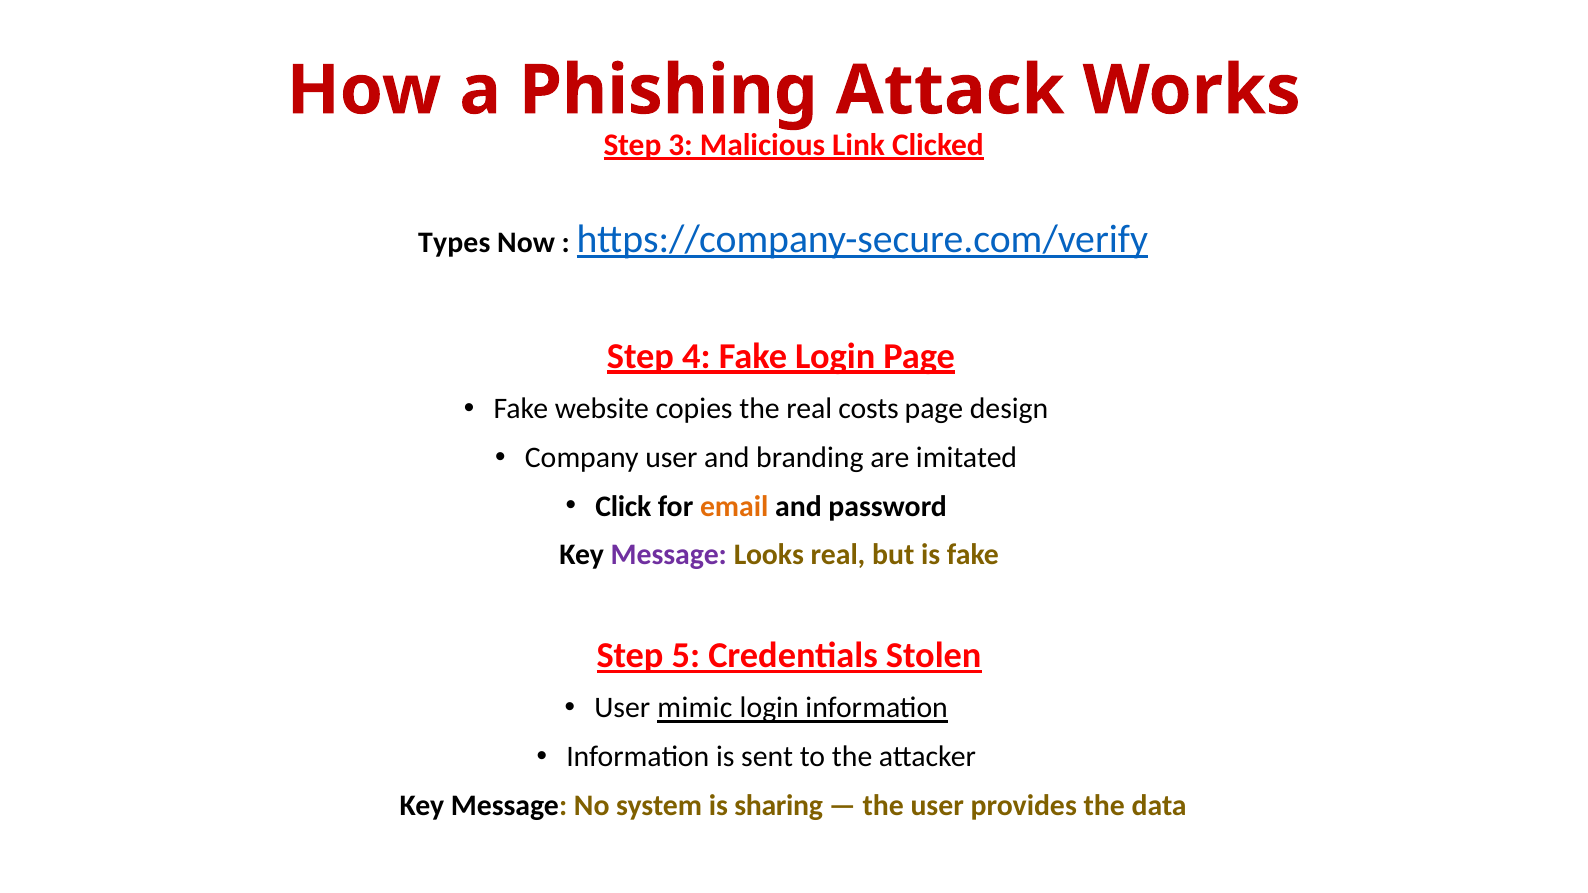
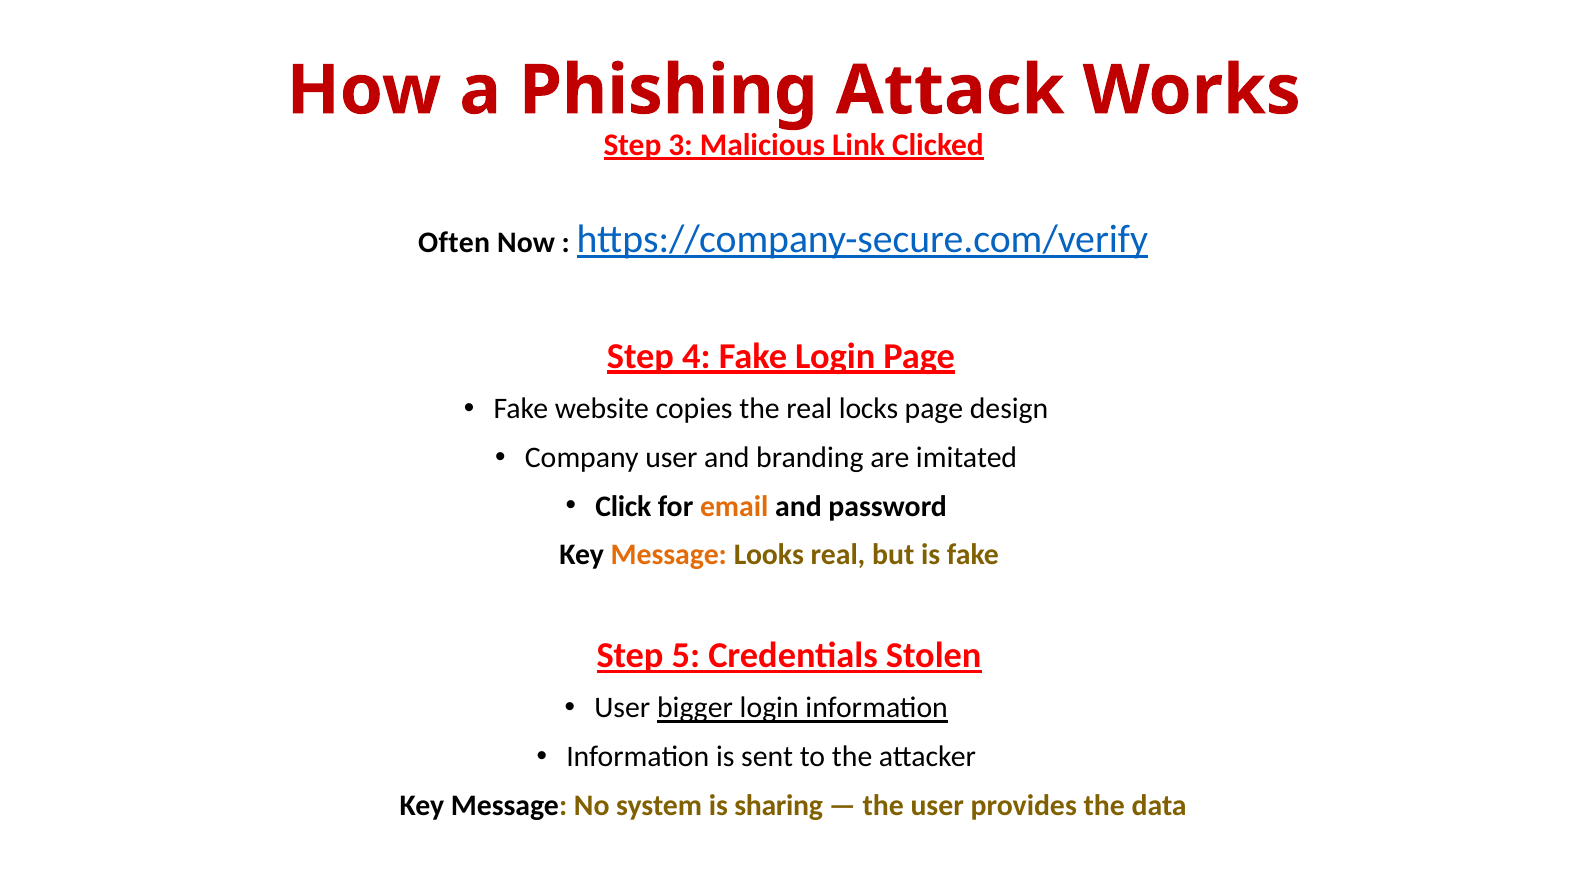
Types: Types -> Often (454, 243)
costs: costs -> locks (869, 409)
Message colour: purple -> orange (669, 555)
mimic: mimic -> bigger (695, 708)
